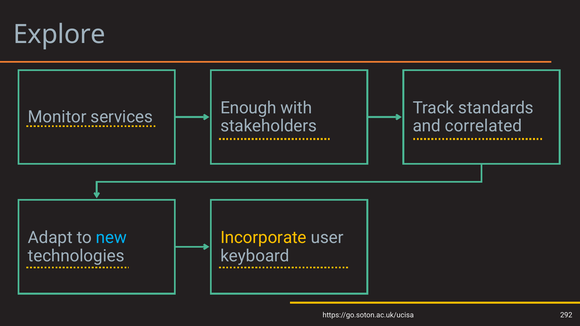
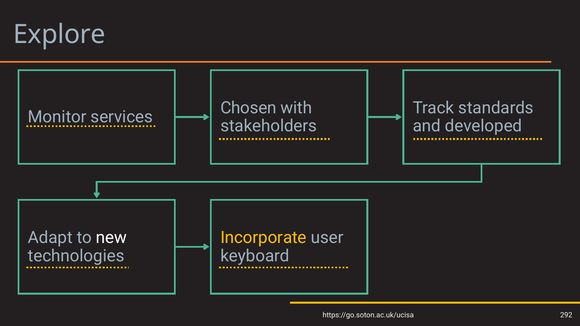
Enough: Enough -> Chosen (248, 108)
correlated: correlated -> developed (484, 126)
new colour: light blue -> white (111, 238)
